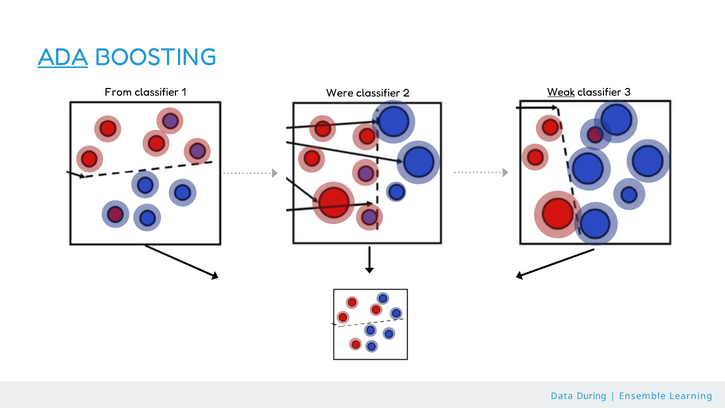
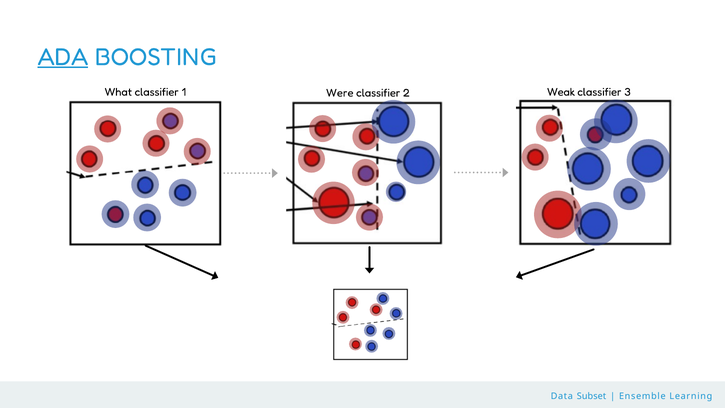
From: From -> What (118, 92)
Weak underline: present -> none (561, 92)
During: During -> Subset (592, 396)
